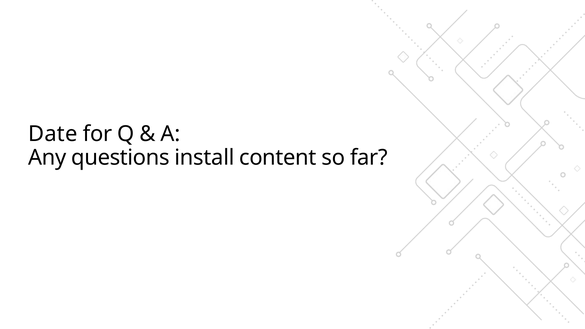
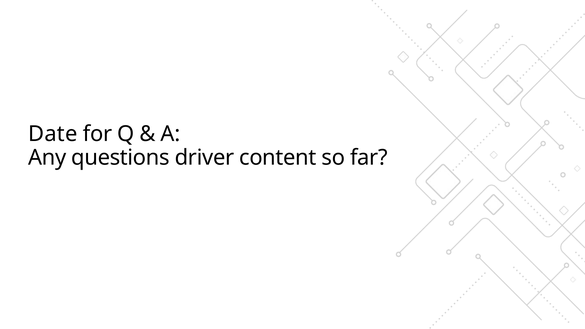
install: install -> driver (205, 158)
